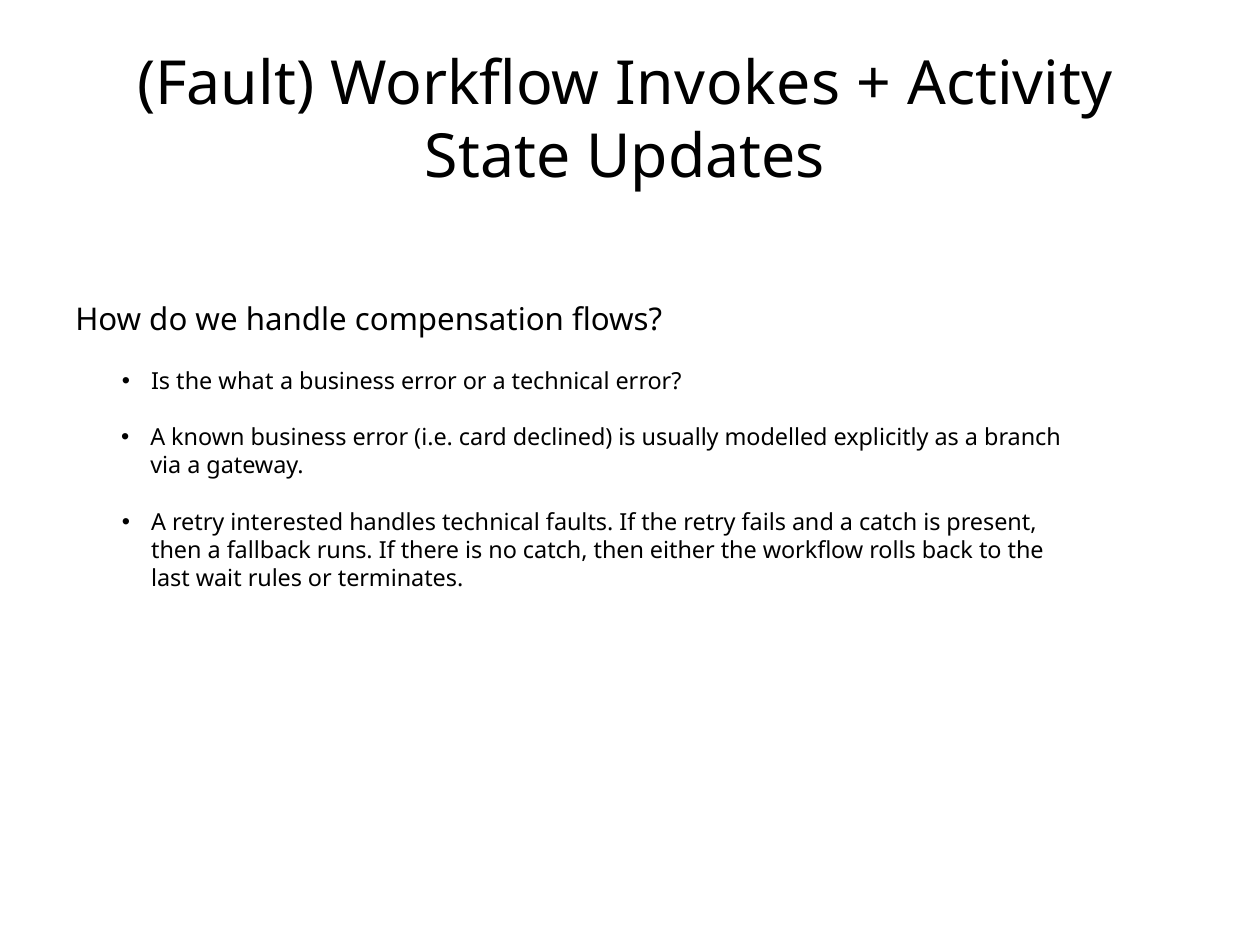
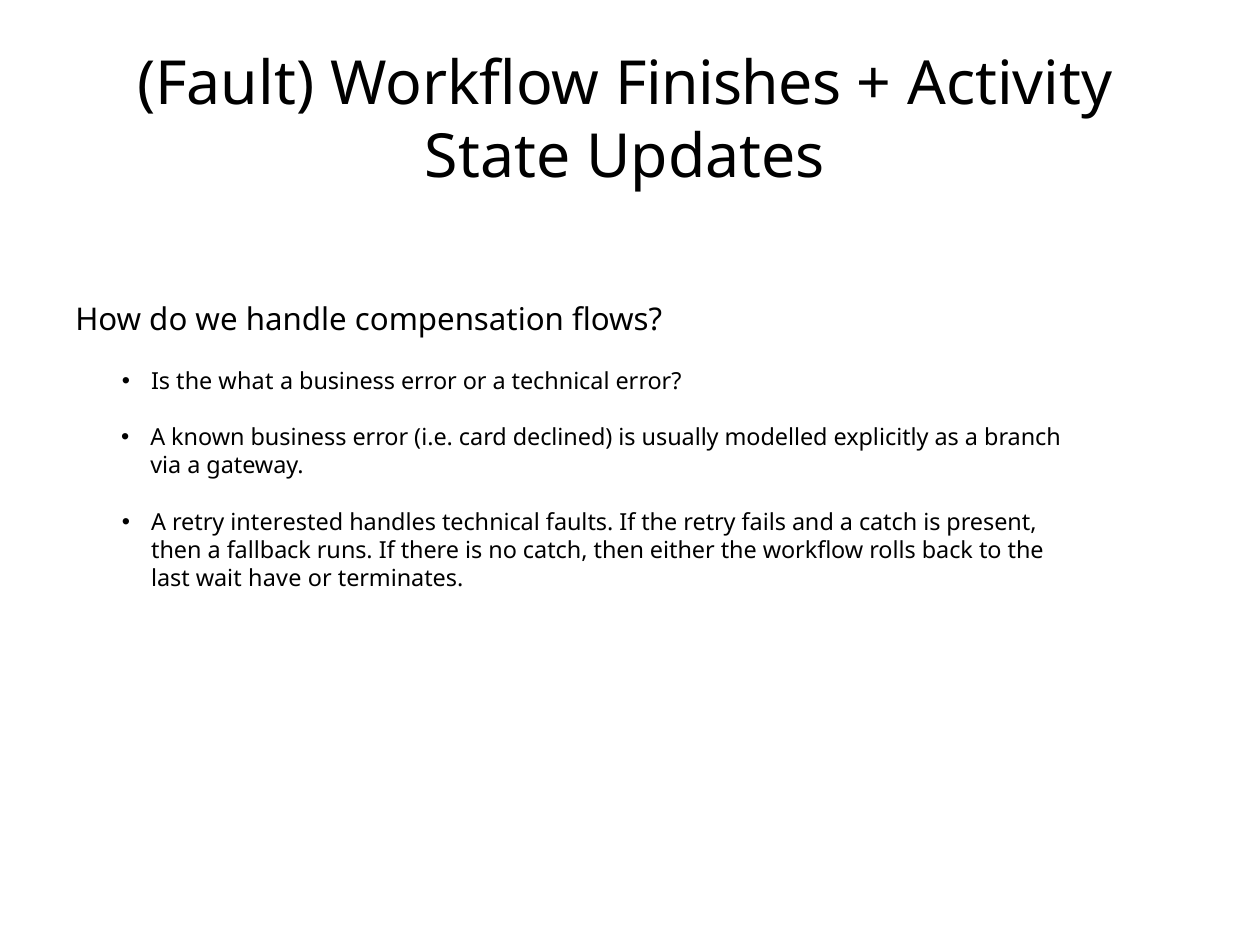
Invokes: Invokes -> Finishes (728, 84)
rules: rules -> have (275, 579)
